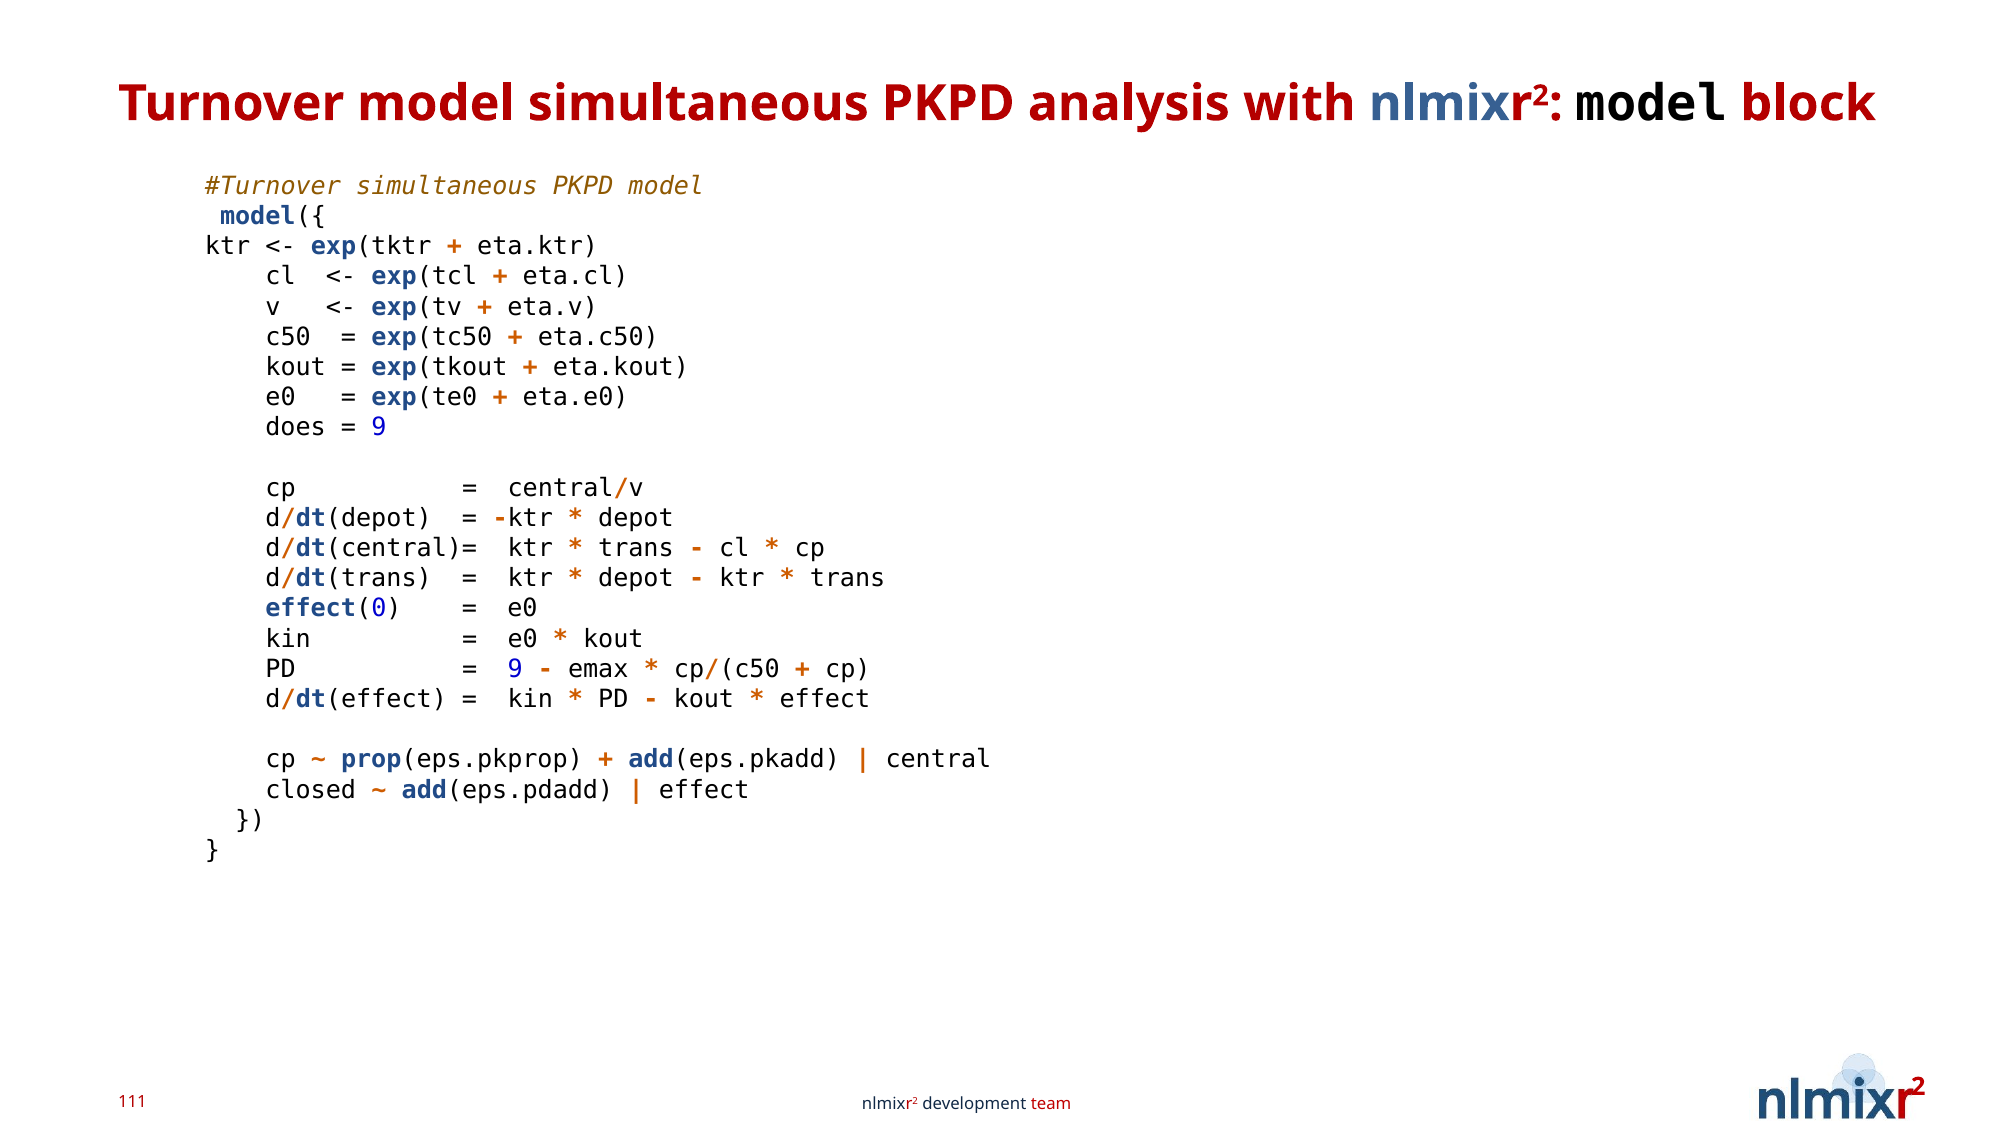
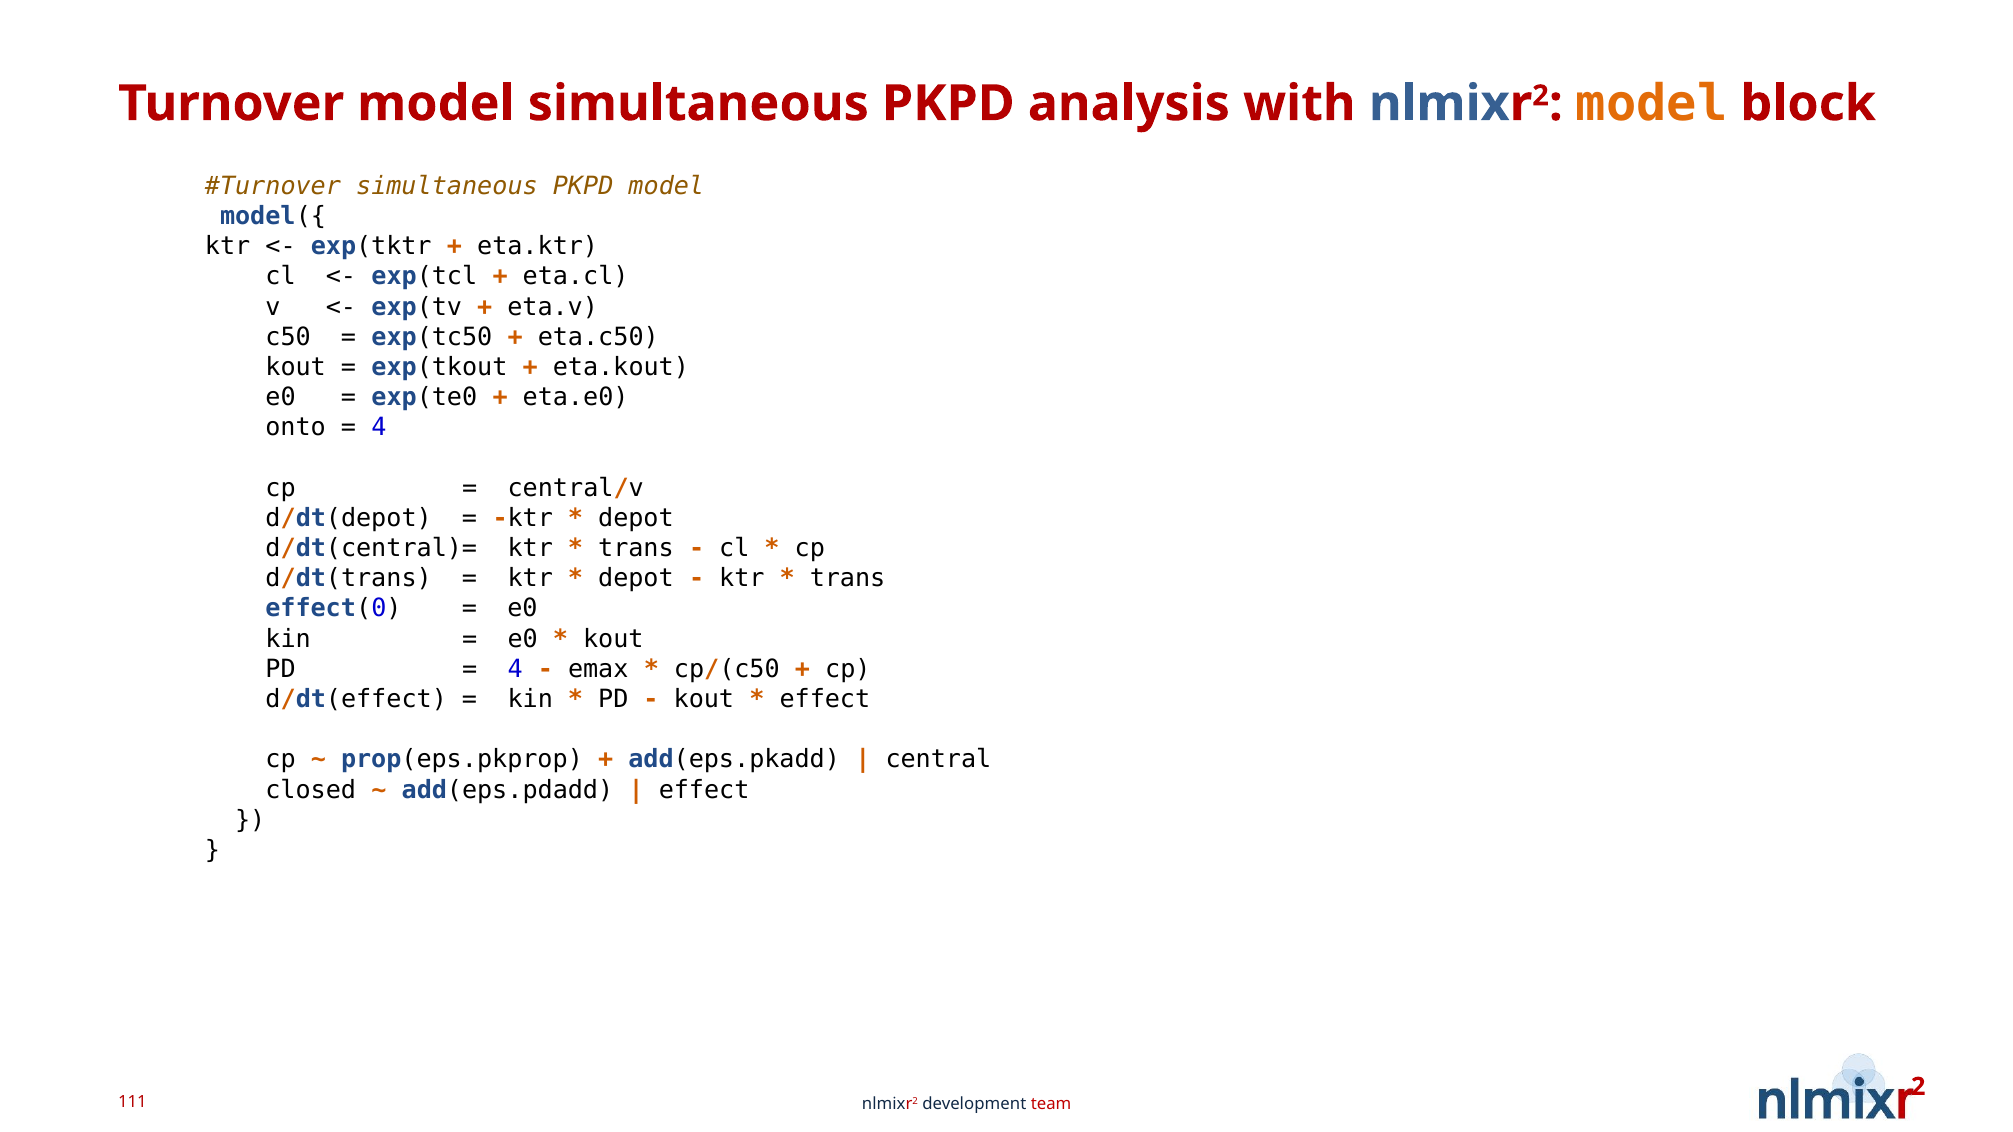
model colour: black -> orange (1652, 104)
does: does -> onto (296, 428)
9: 9 -> 4 (379, 428)
9: 9 -> 4 (515, 669)
